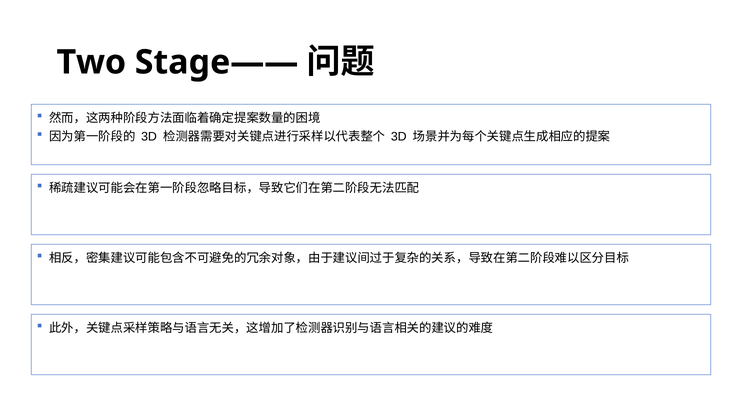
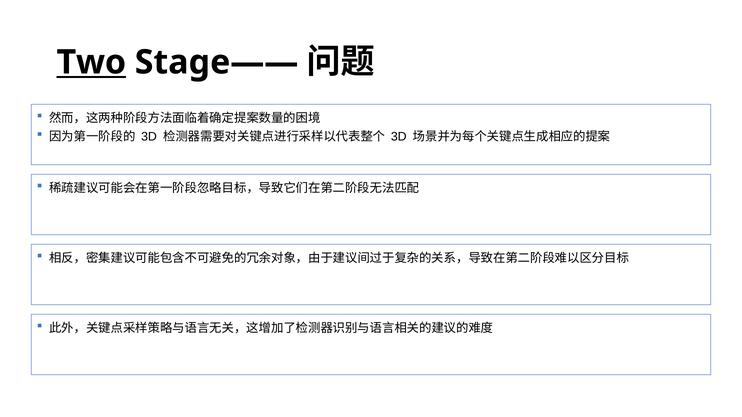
Two underline: none -> present (91, 62)
